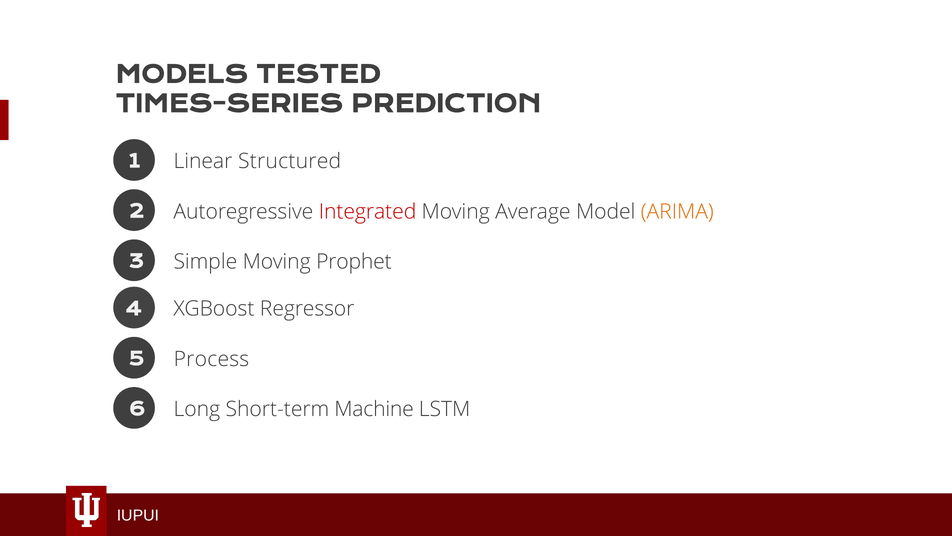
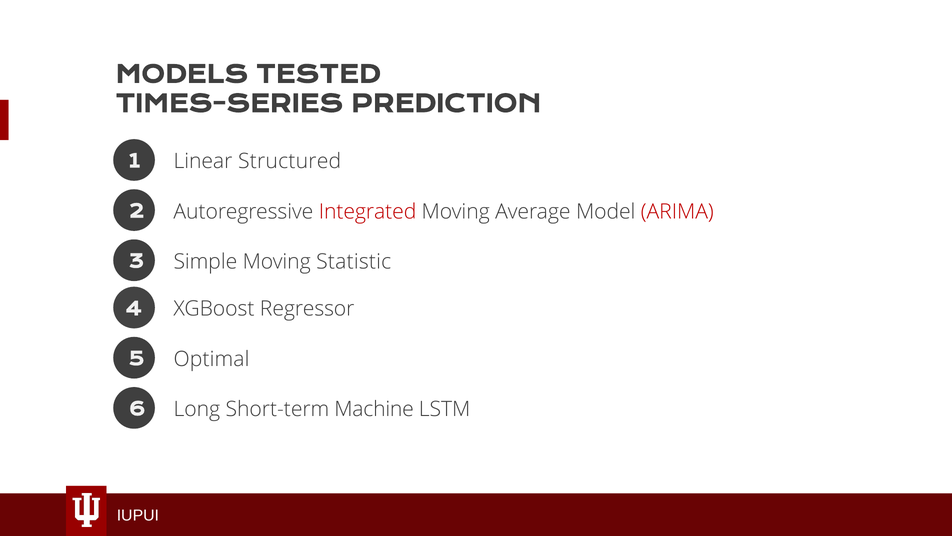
ARIMA colour: orange -> red (677, 211)
Prophet: Prophet -> Statistic (354, 261)
Process: Process -> Optimal (211, 359)
